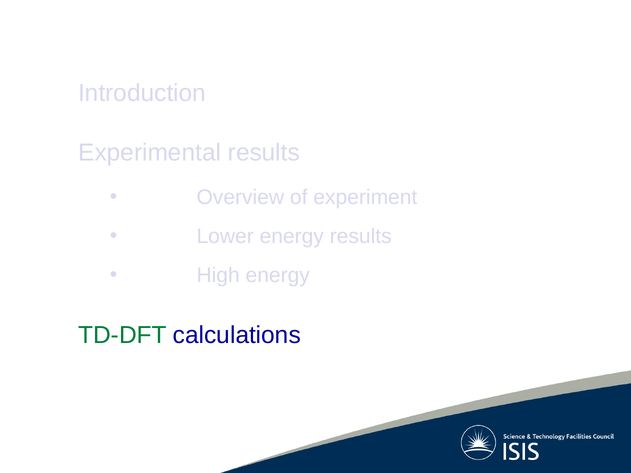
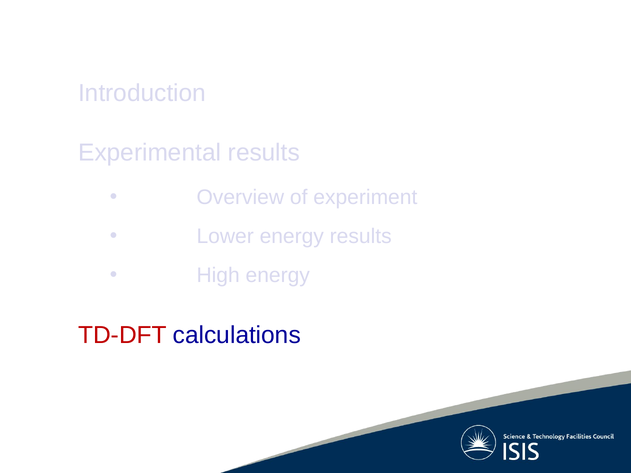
TD-DFT colour: green -> red (122, 335)
